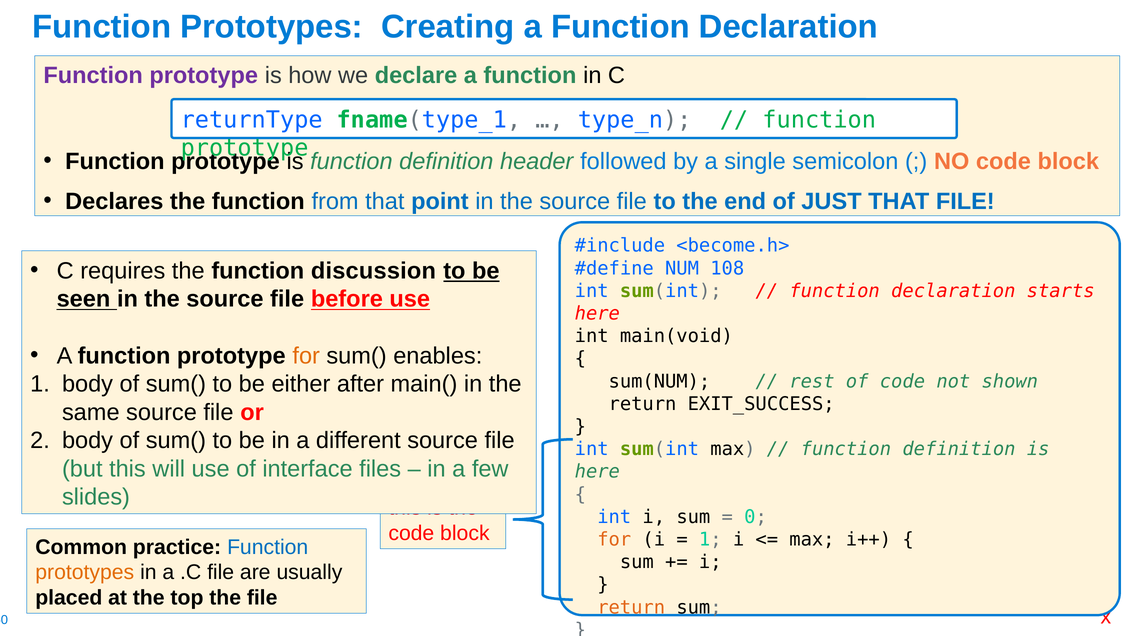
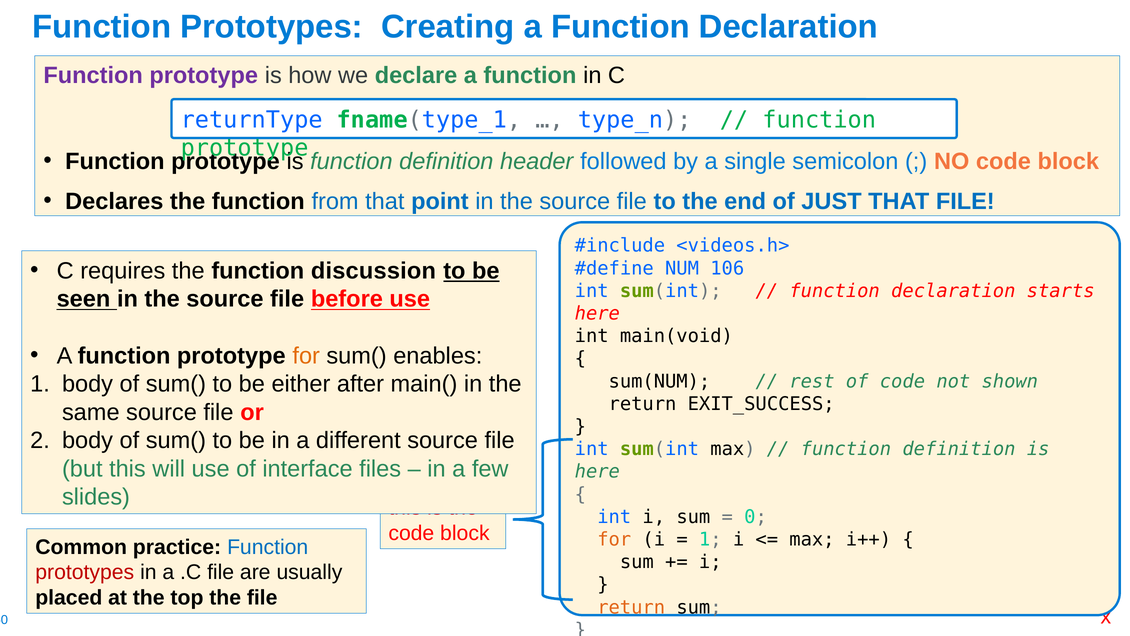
<become.h>: <become.h> -> <videos.h> (733, 246)
108: 108 -> 106 (727, 268)
prototypes colour: orange -> red (85, 572)
